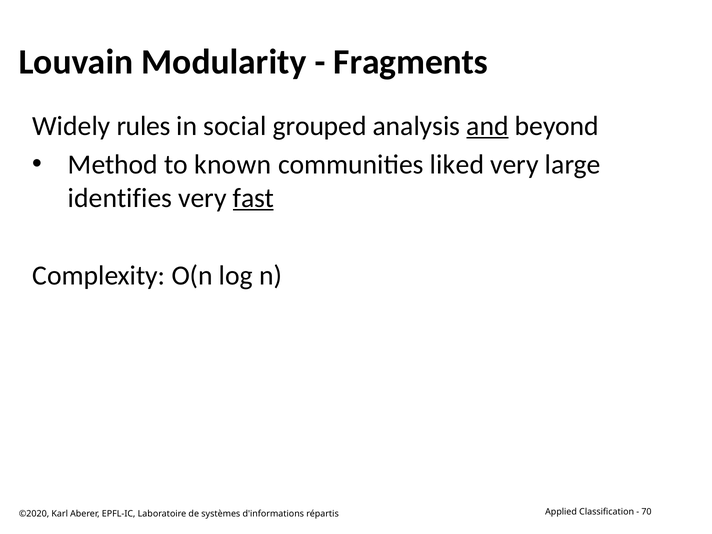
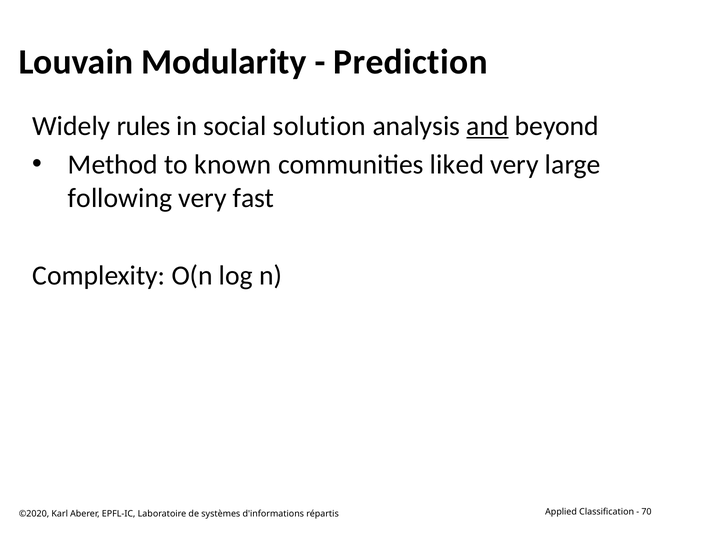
Fragments: Fragments -> Prediction (411, 62)
grouped: grouped -> solution (319, 126)
identifies: identifies -> following (120, 198)
fast underline: present -> none (253, 198)
